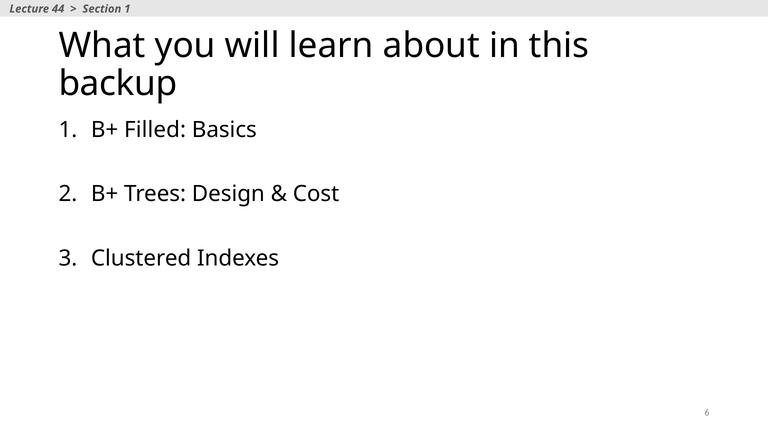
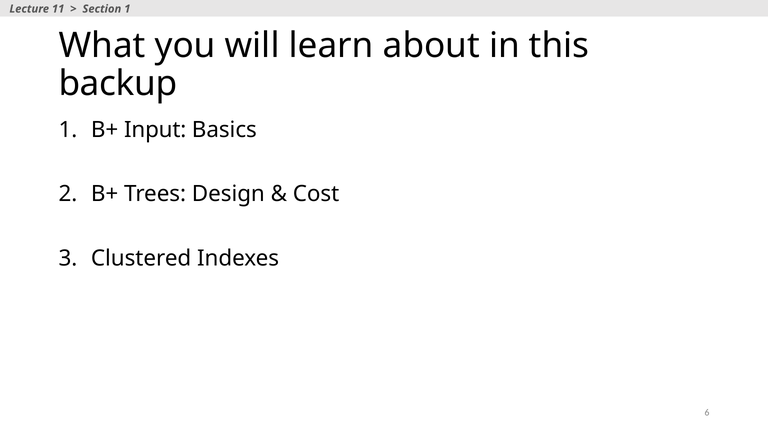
44: 44 -> 11 (58, 9)
Filled: Filled -> Input (155, 130)
